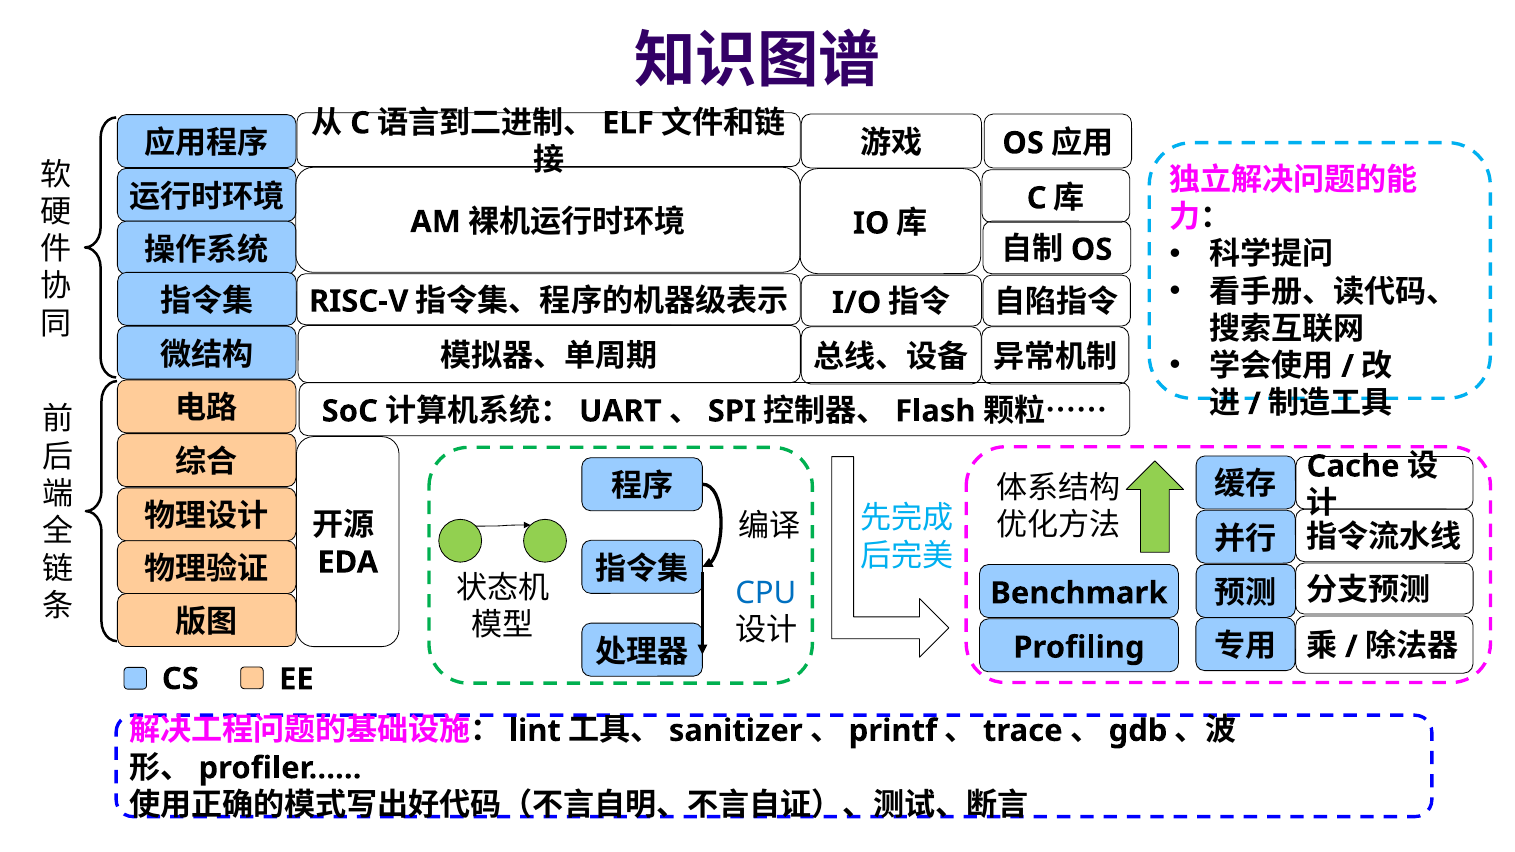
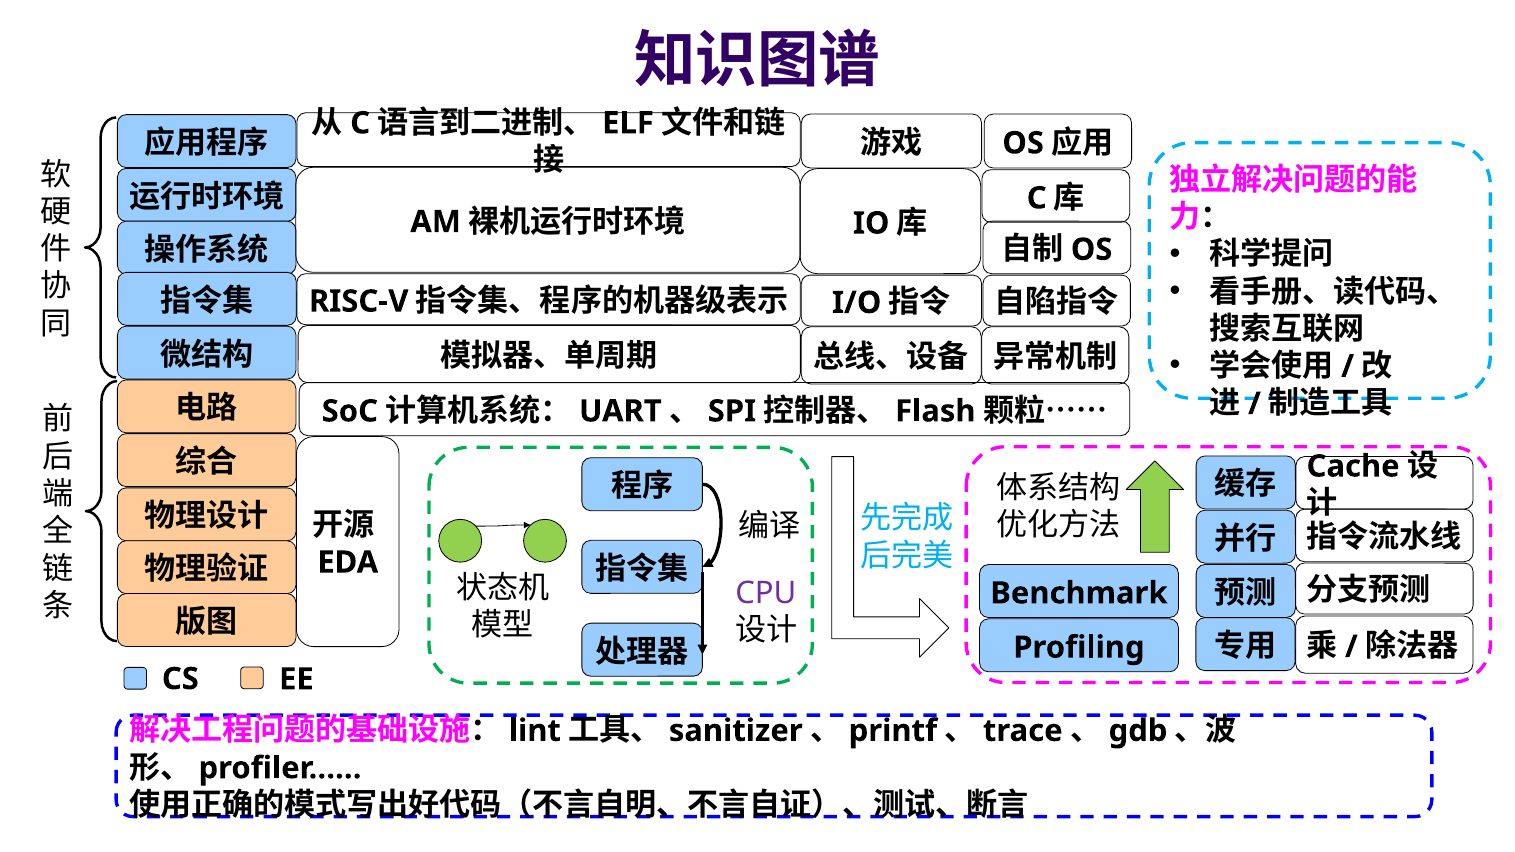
CPU colour: blue -> purple (766, 593)
